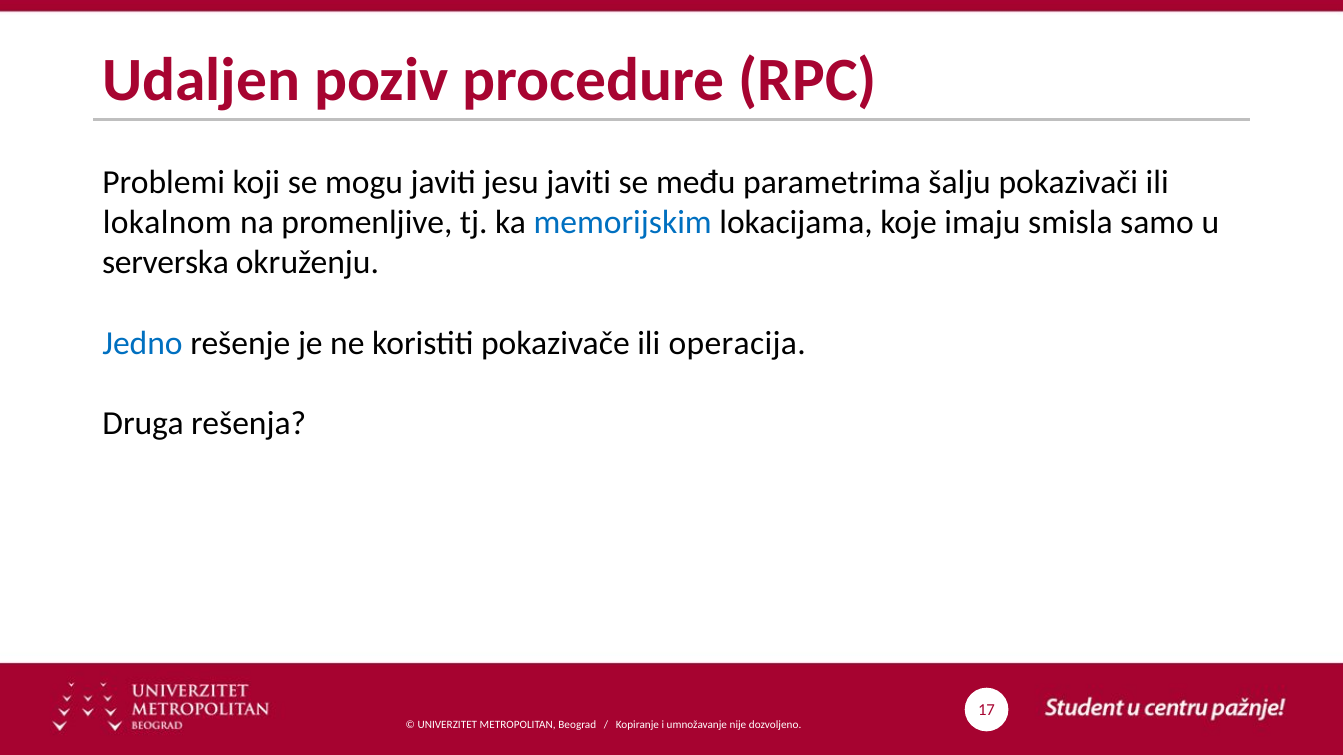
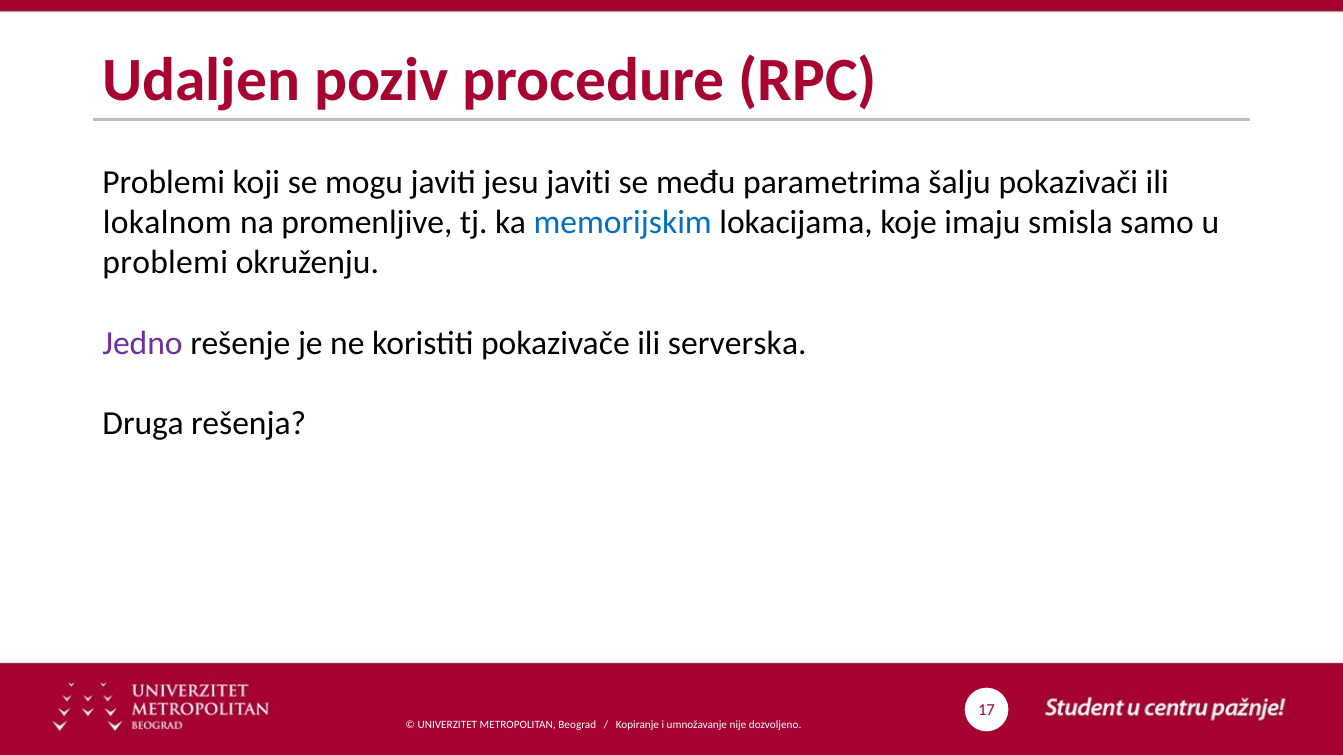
serverska: serverska -> problemi (165, 263)
Jedno colour: blue -> purple (143, 343)
operacija: operacija -> serverska (737, 343)
